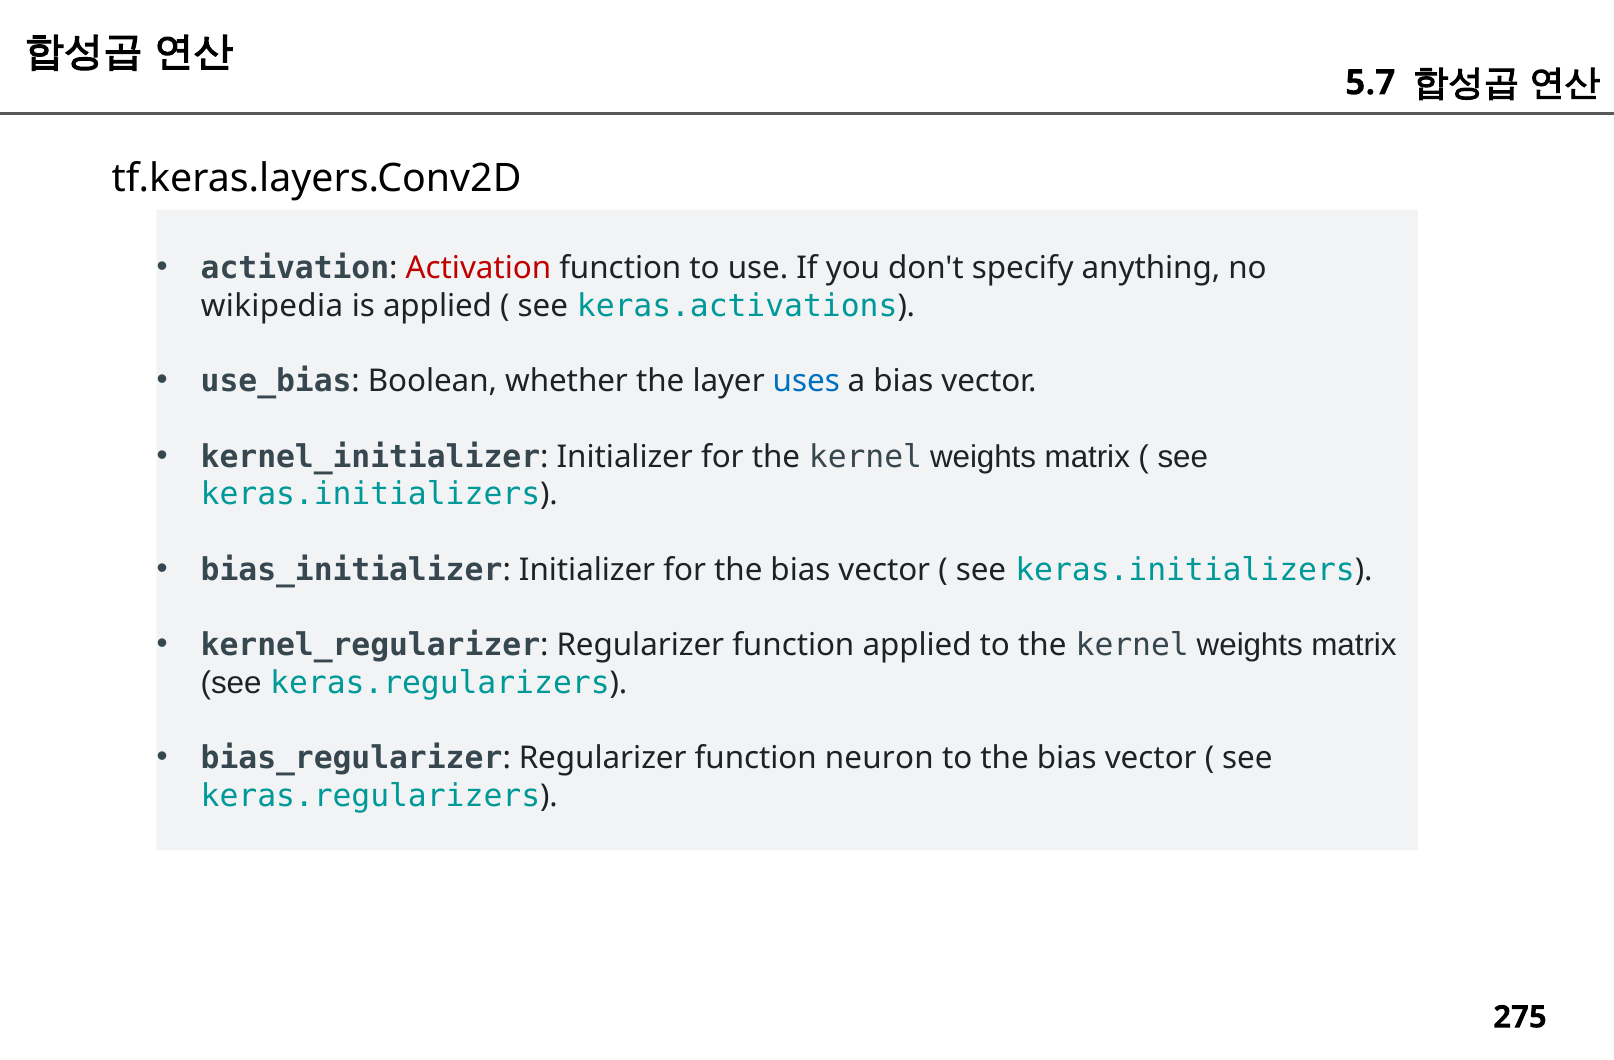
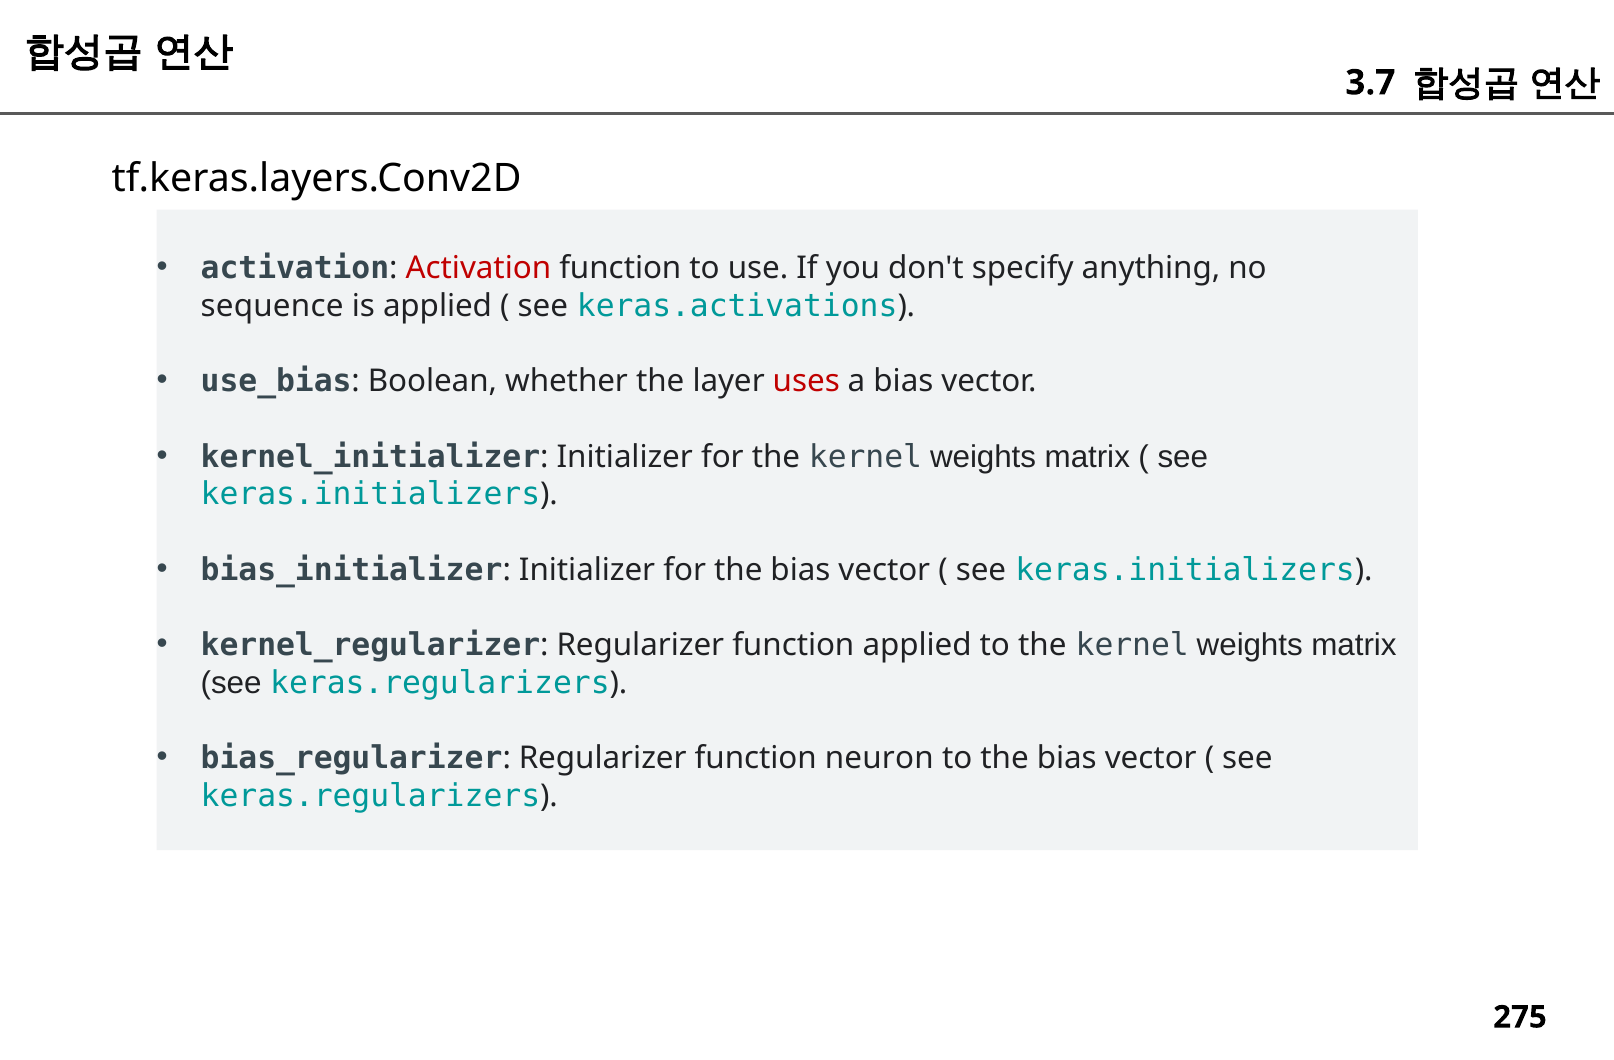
5.7: 5.7 -> 3.7 (1370, 83)
wikipedia: wikipedia -> sequence (272, 306)
uses colour: blue -> red (806, 381)
